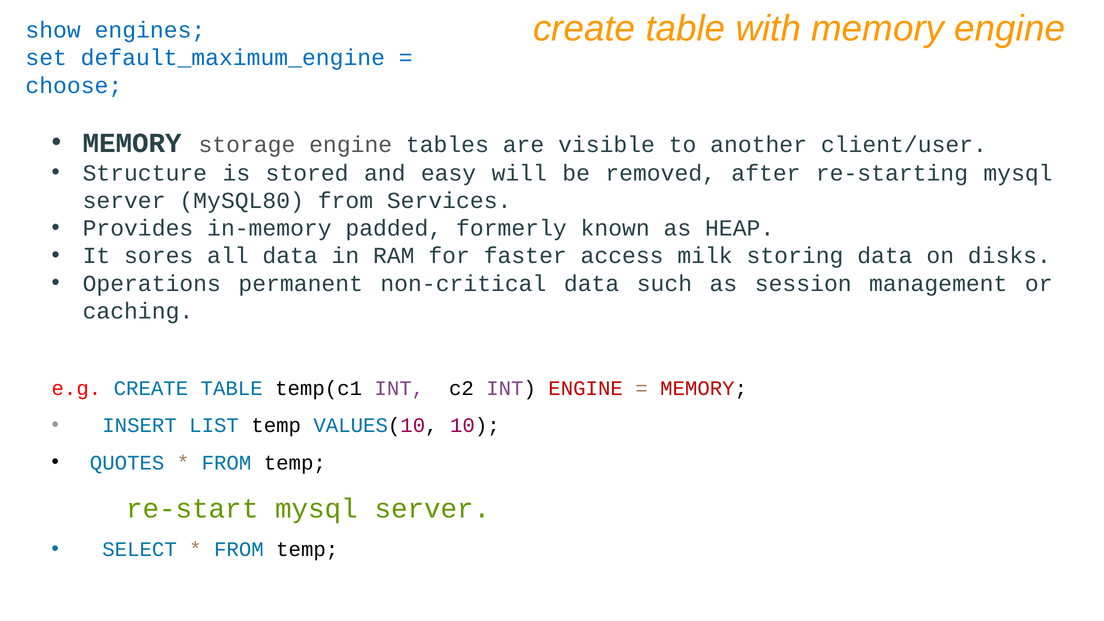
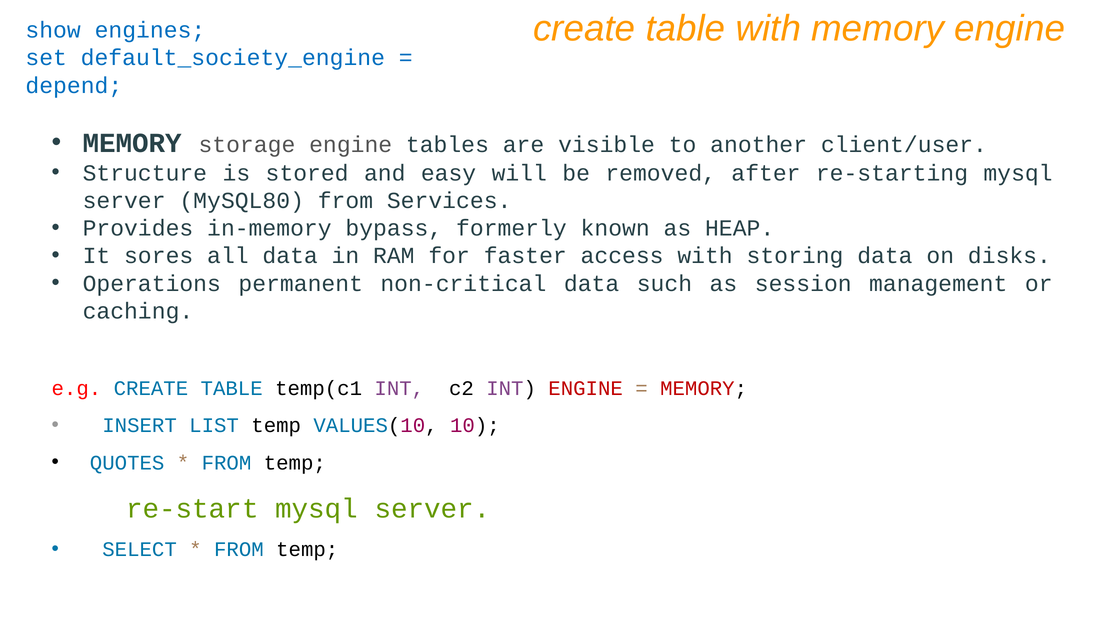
default_maximum_engine: default_maximum_engine -> default_society_engine (233, 58)
choose: choose -> depend (74, 86)
padded: padded -> bypass (394, 228)
access milk: milk -> with (705, 256)
